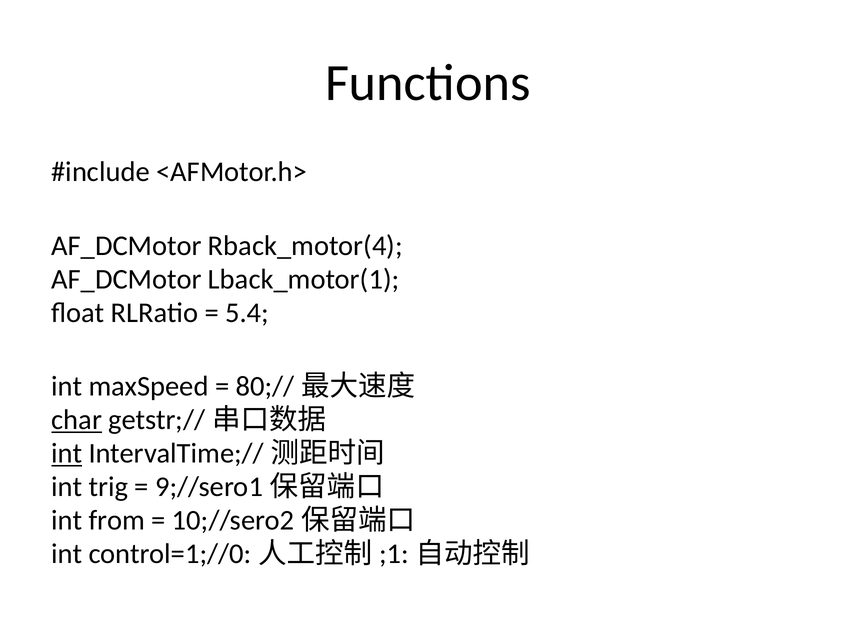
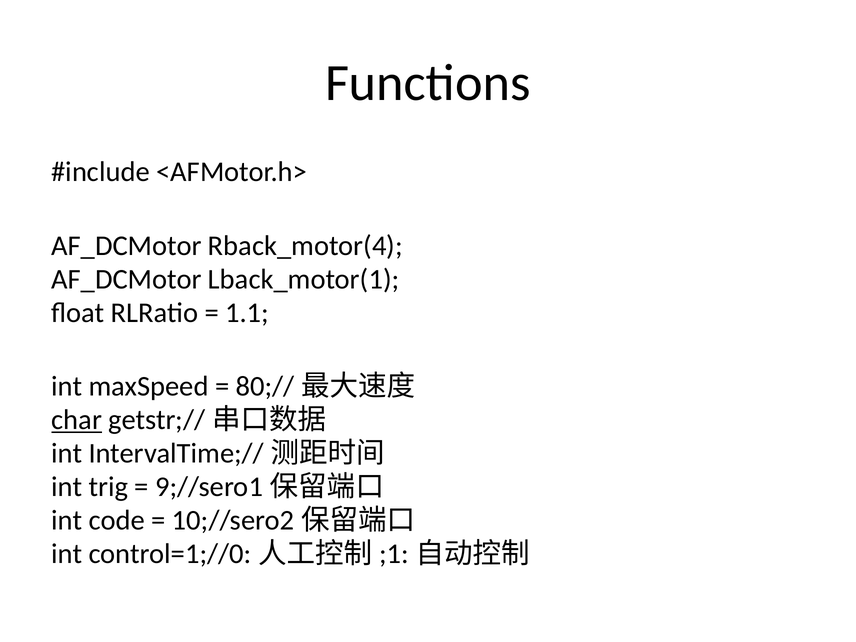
5.4: 5.4 -> 1.1 (247, 313)
int underline: present -> none (67, 453)
from: from -> code (117, 520)
